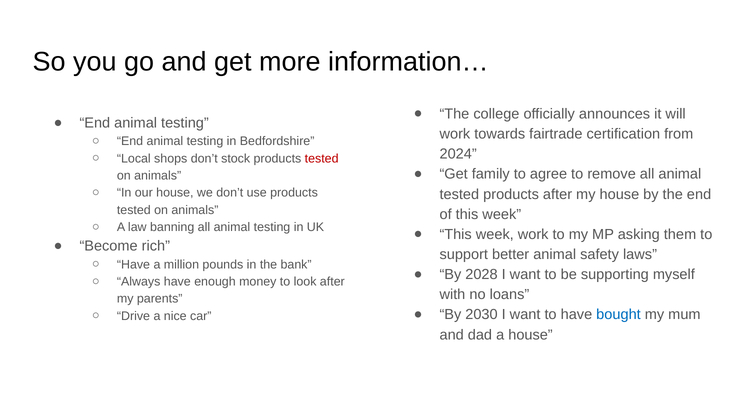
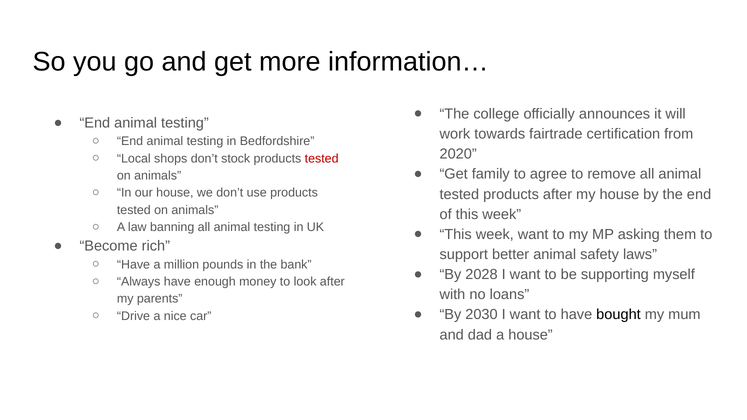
2024: 2024 -> 2020 (458, 154)
week work: work -> want (533, 235)
bought colour: blue -> black (618, 315)
